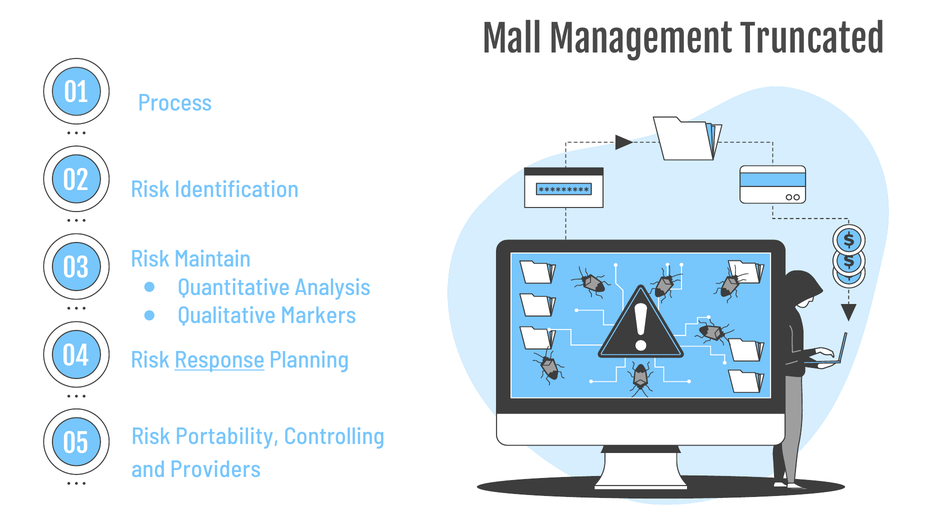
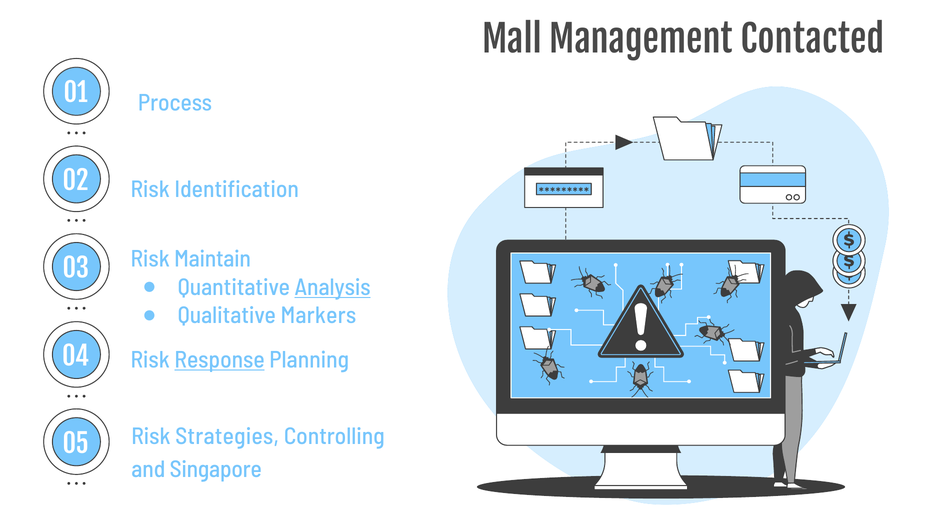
Truncated: Truncated -> Contacted (813, 41)
Analysis underline: none -> present (333, 287)
Portability: Portability -> Strategies (227, 436)
Providers: Providers -> Singapore (216, 469)
